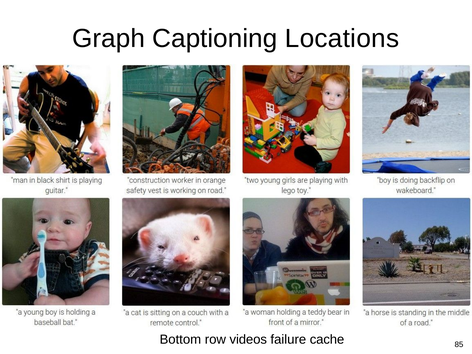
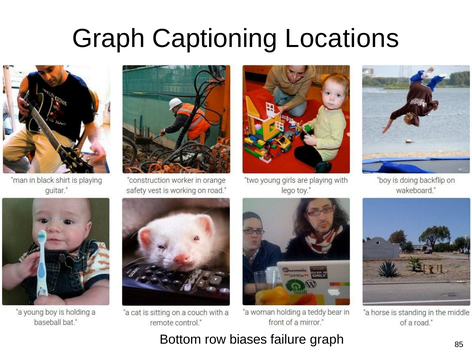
videos: videos -> biases (248, 339)
failure cache: cache -> graph (327, 339)
